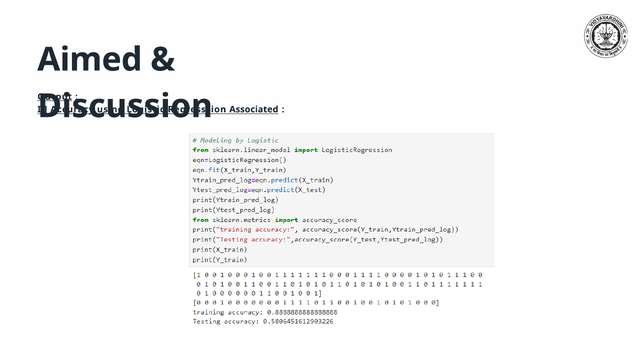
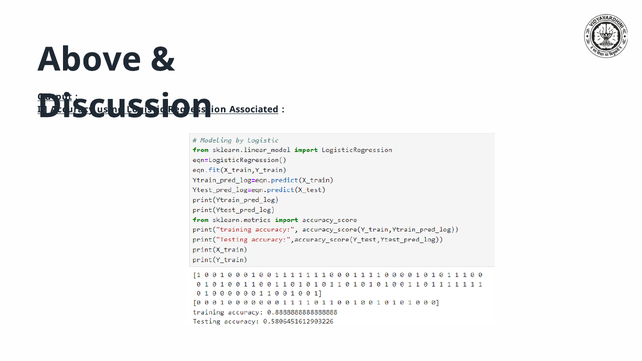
Aimed: Aimed -> Above (89, 60)
